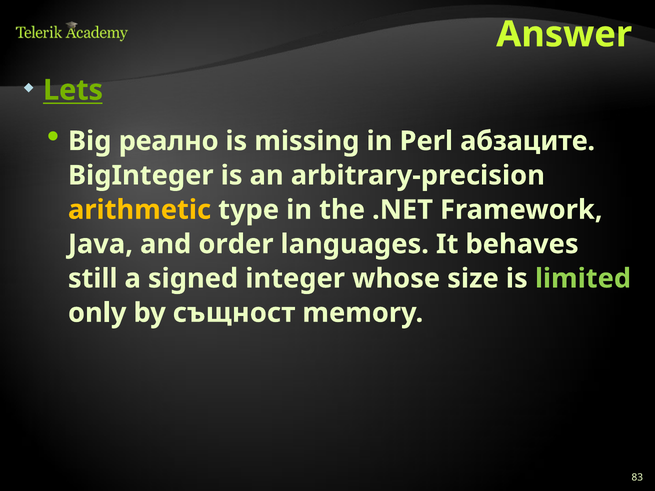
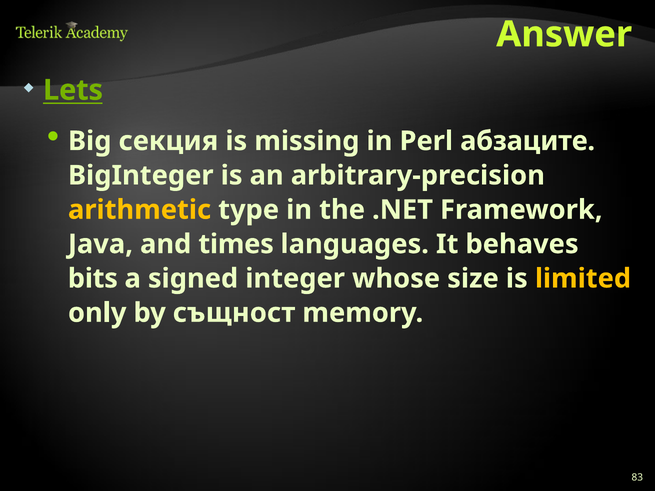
реално: реално -> секция (168, 141)
order: order -> times (236, 244)
still: still -> bits (93, 279)
limited colour: light green -> yellow (583, 279)
